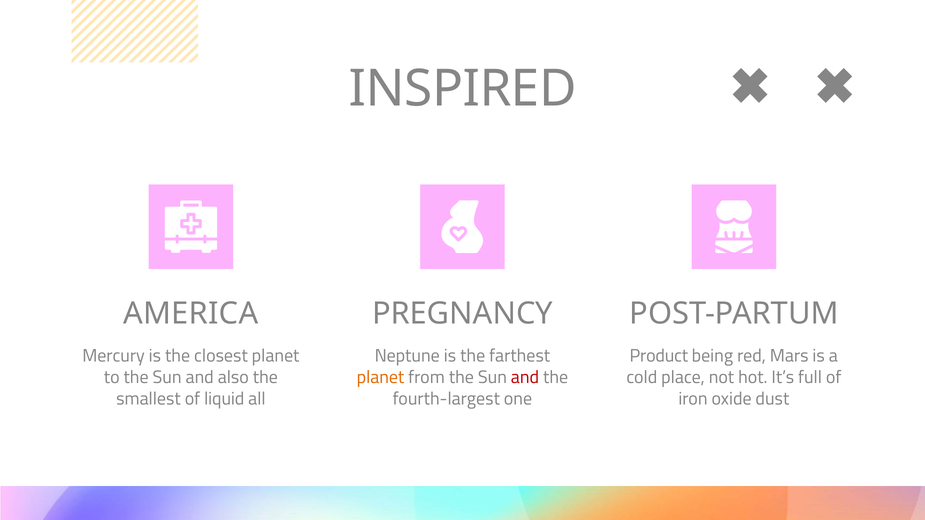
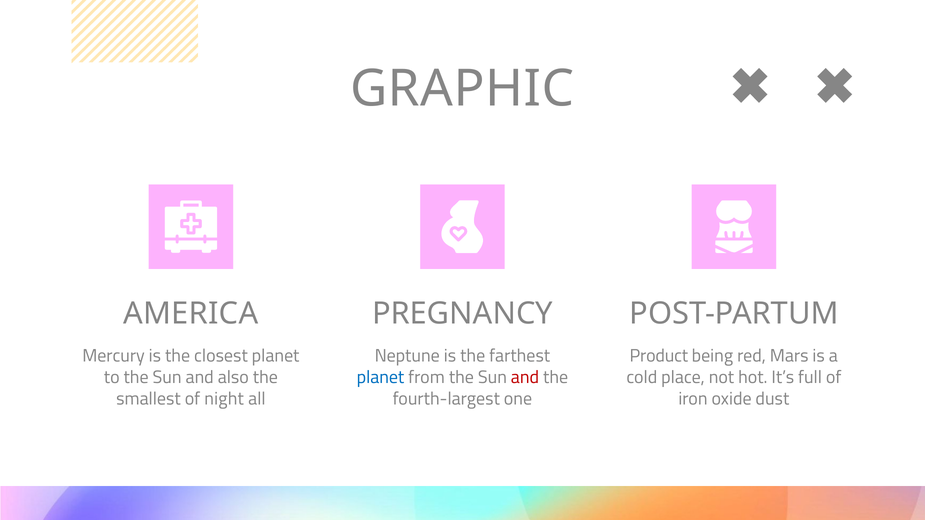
INSPIRED: INSPIRED -> GRAPHIC (462, 89)
planet colour: orange -> blue (380, 377)
liquid: liquid -> night (224, 399)
